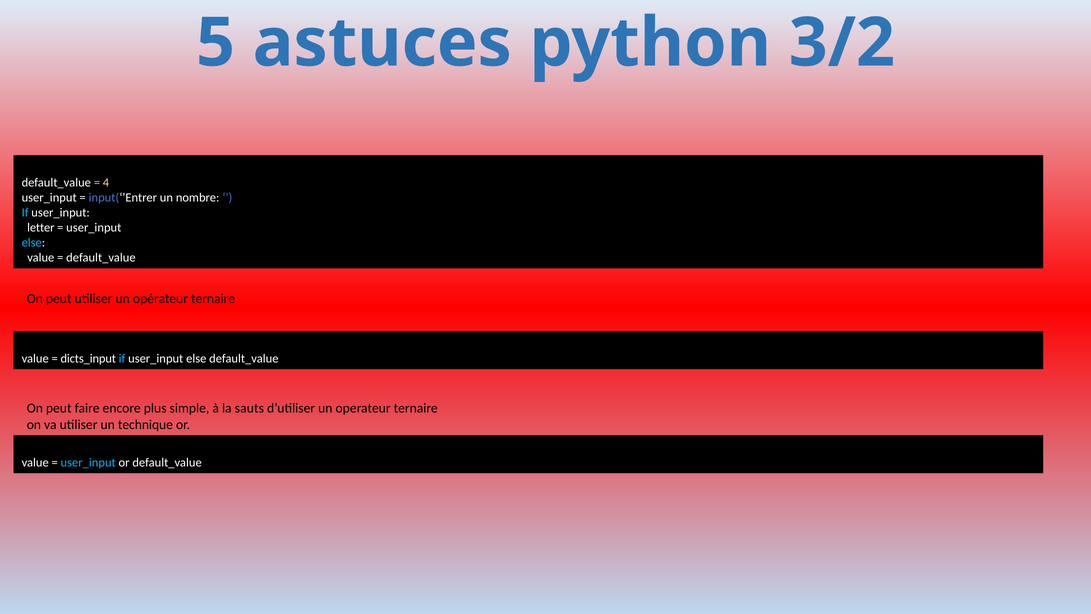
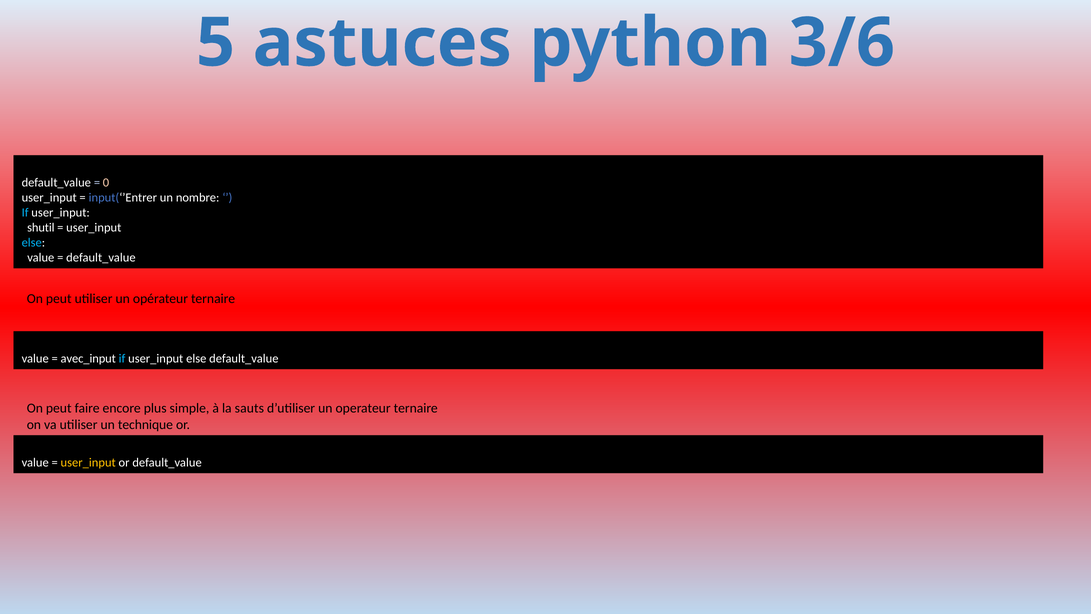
3/2: 3/2 -> 3/6 (842, 43)
4: 4 -> 0 (106, 182)
letter: letter -> shutil (41, 228)
dicts_input: dicts_input -> avec_input (88, 358)
user_input colour: light blue -> yellow (88, 462)
